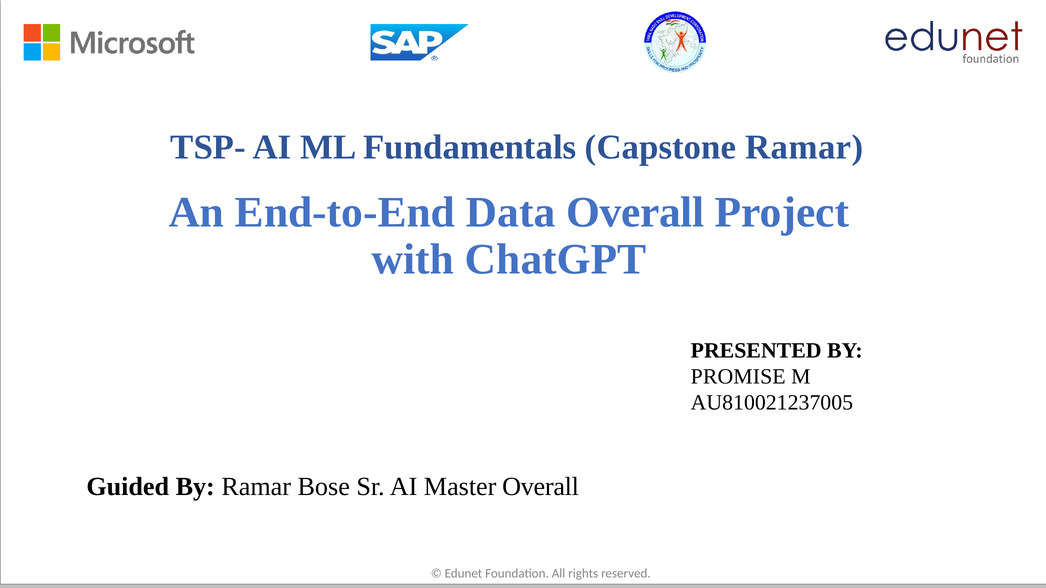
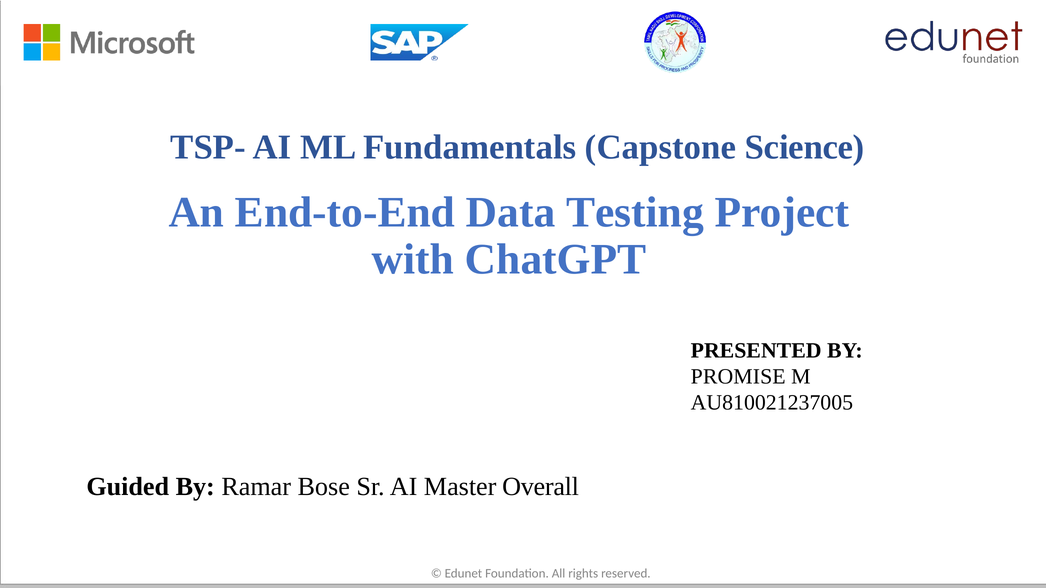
Capstone Ramar: Ramar -> Science (805, 147)
Data Overall: Overall -> Testing (635, 212)
